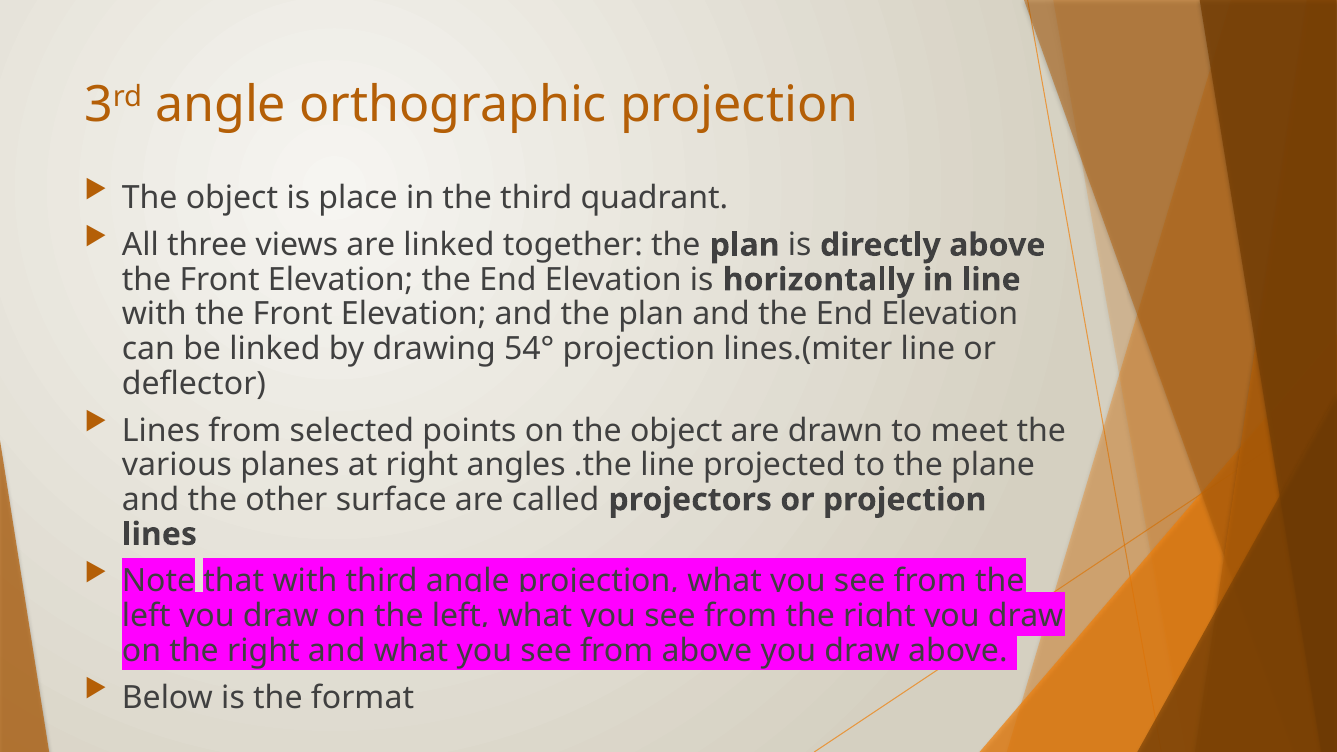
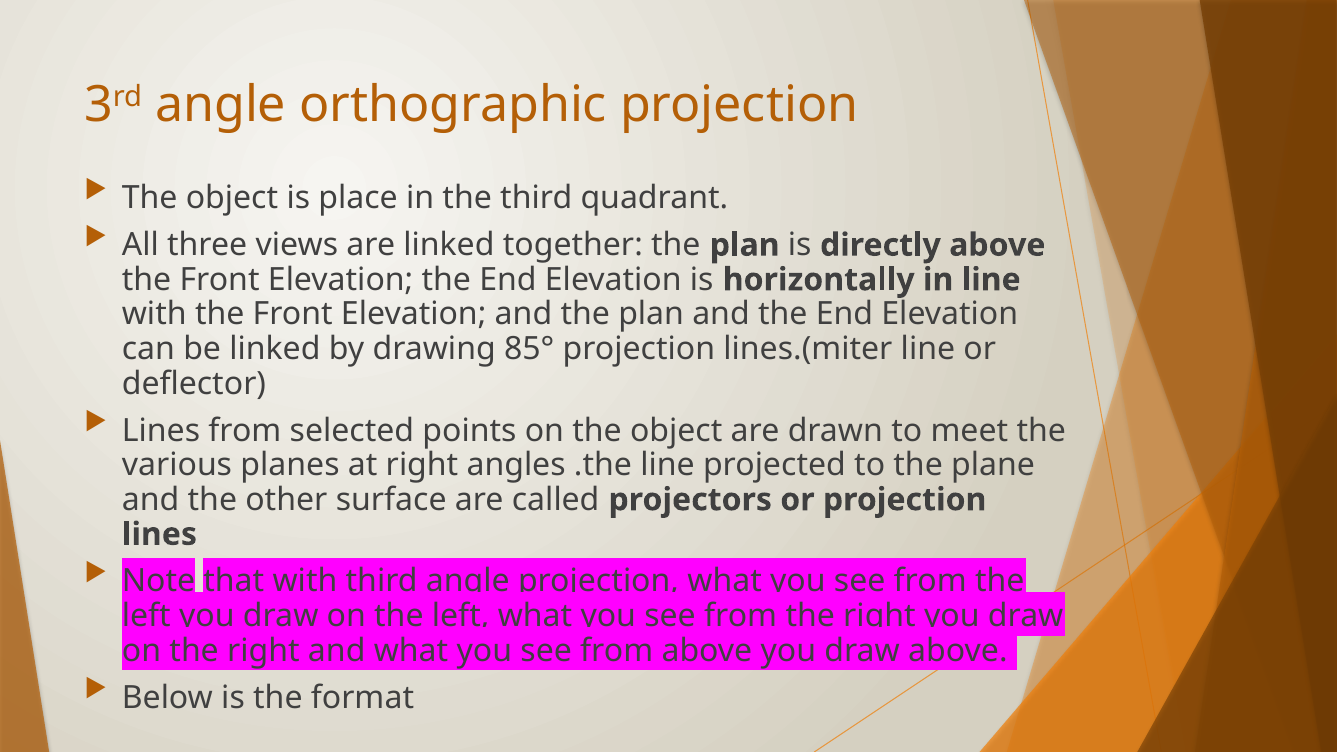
54°: 54° -> 85° (529, 349)
